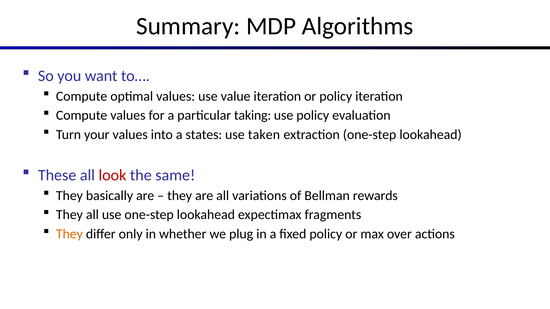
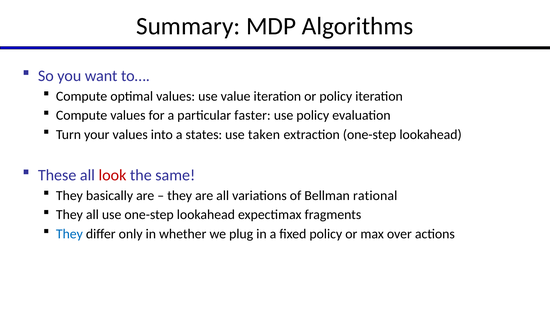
taking: taking -> faster (252, 116)
rewards: rewards -> rational (375, 196)
They colour: orange -> blue (69, 234)
